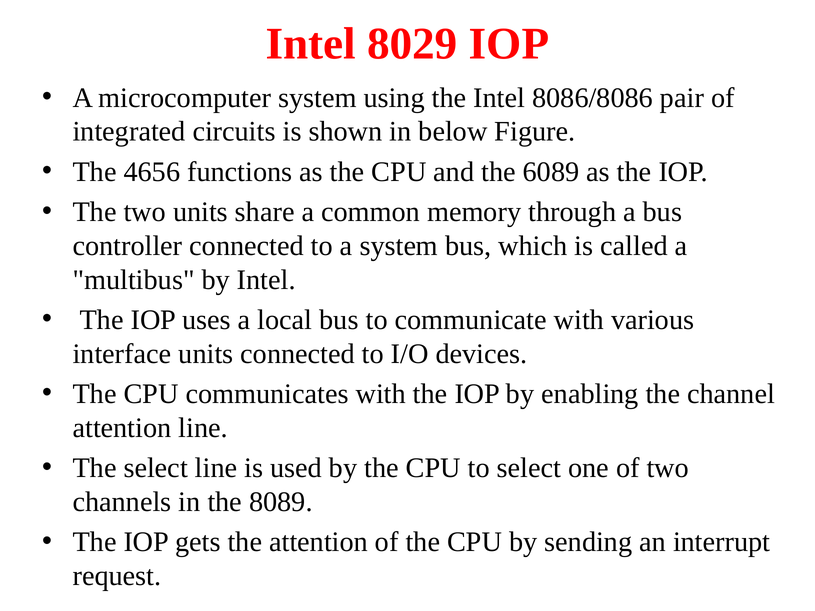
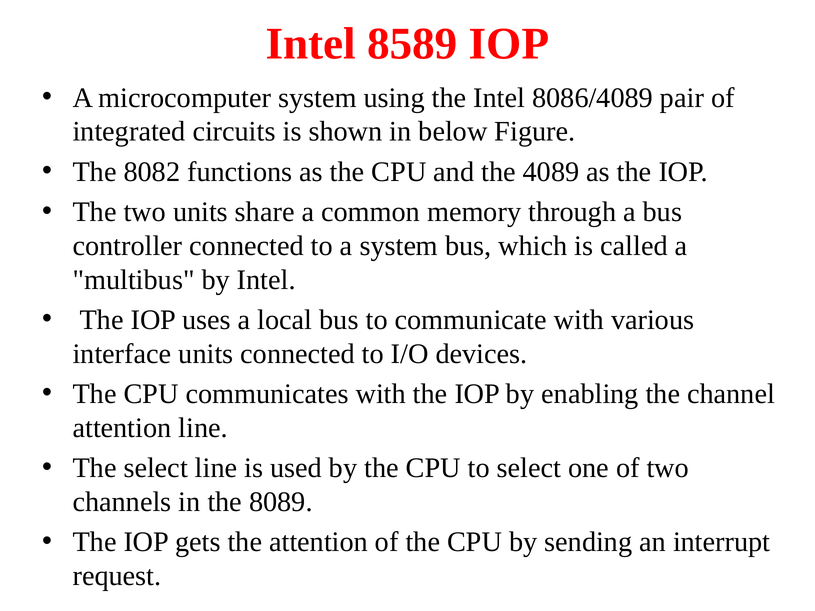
8029: 8029 -> 8589 (412, 44)
8086/8086: 8086/8086 -> 8086/4089 (593, 98)
4656: 4656 -> 8082 (152, 172)
6089: 6089 -> 4089 (551, 172)
